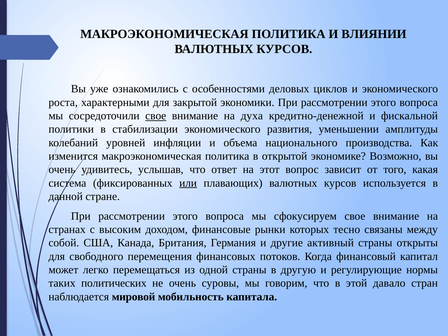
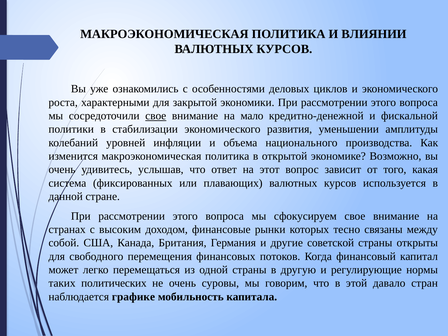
духа: духа -> мало (252, 116)
или underline: present -> none (188, 183)
активный: активный -> советской (331, 243)
мировой: мировой -> графике (133, 297)
